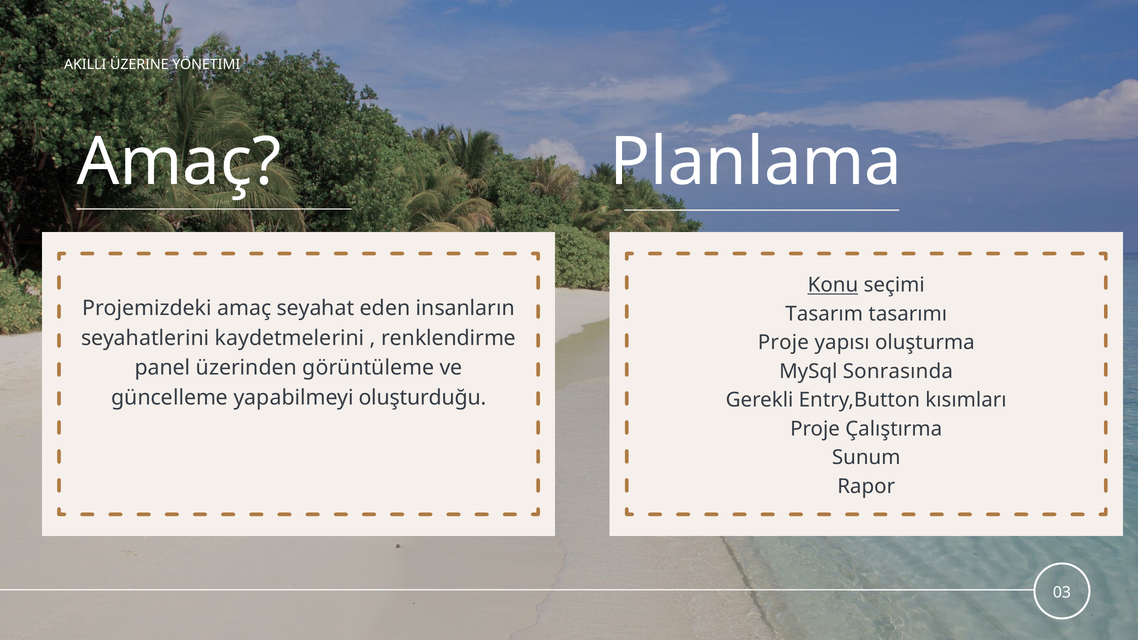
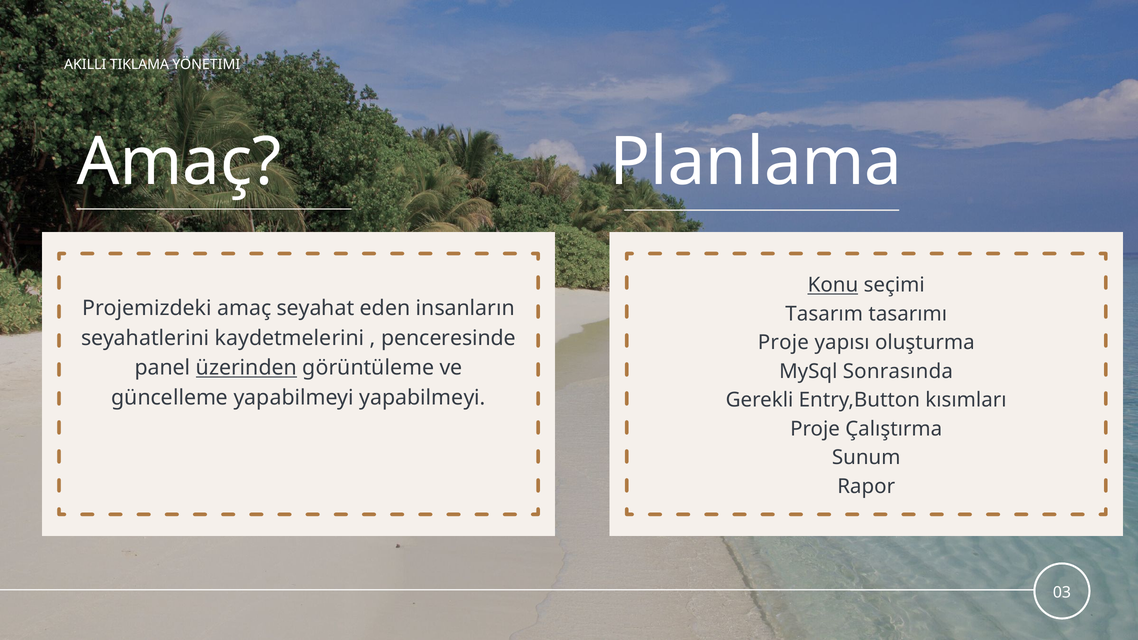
ÜZERINE: ÜZERINE -> TIKLAMA (139, 65)
renklendirme: renklendirme -> penceresinde (449, 338)
üzerinden underline: none -> present (246, 368)
yapabilmeyi oluşturduğu: oluşturduğu -> yapabilmeyi (422, 398)
